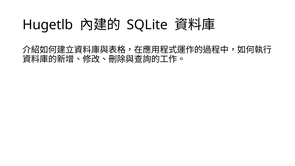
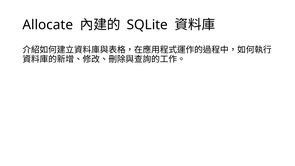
Hugetlb: Hugetlb -> Allocate (48, 25)
